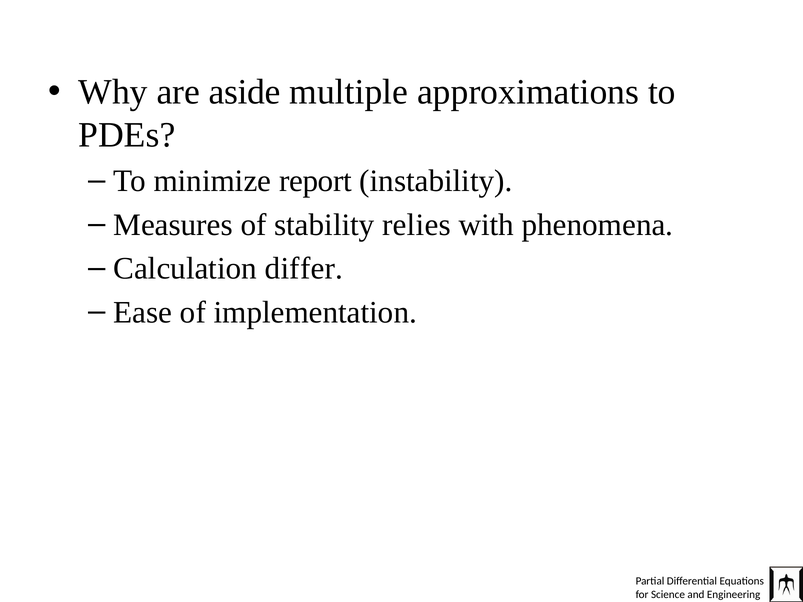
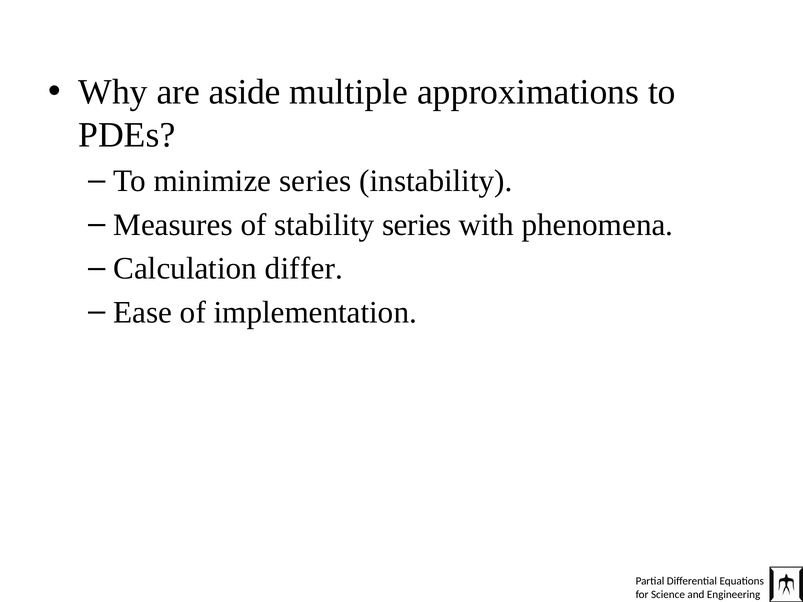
minimize report: report -> series (315, 181)
stability relies: relies -> series (417, 225)
